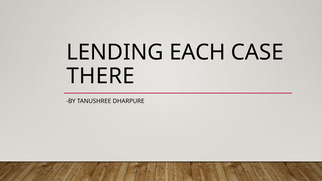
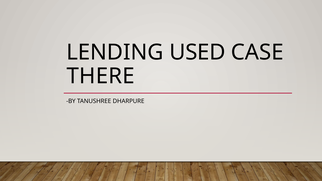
EACH: EACH -> USED (197, 52)
